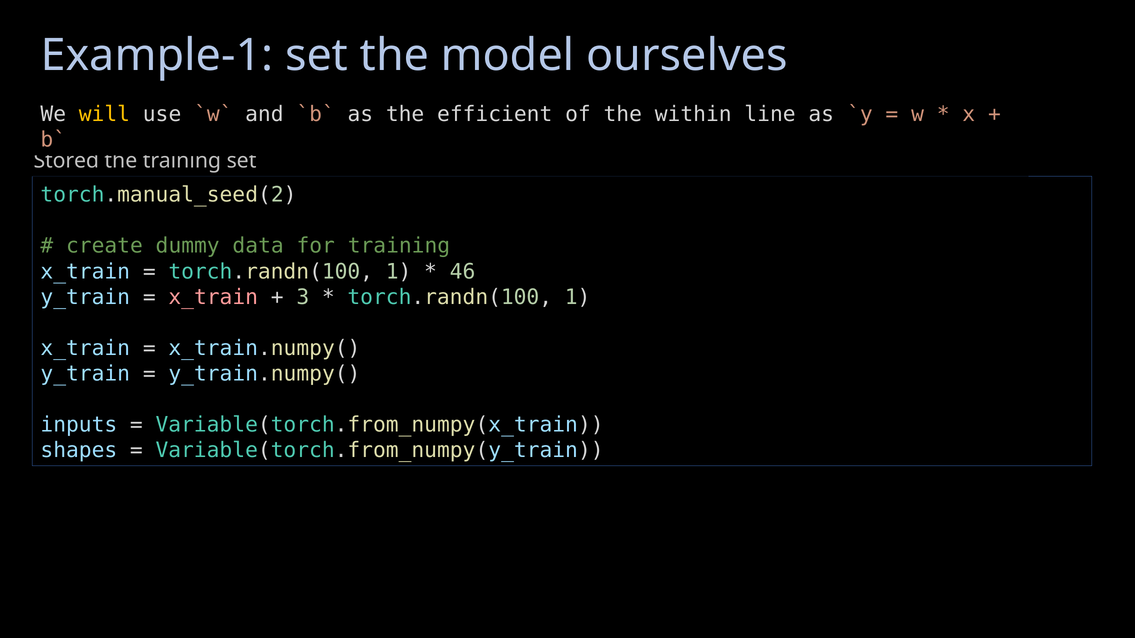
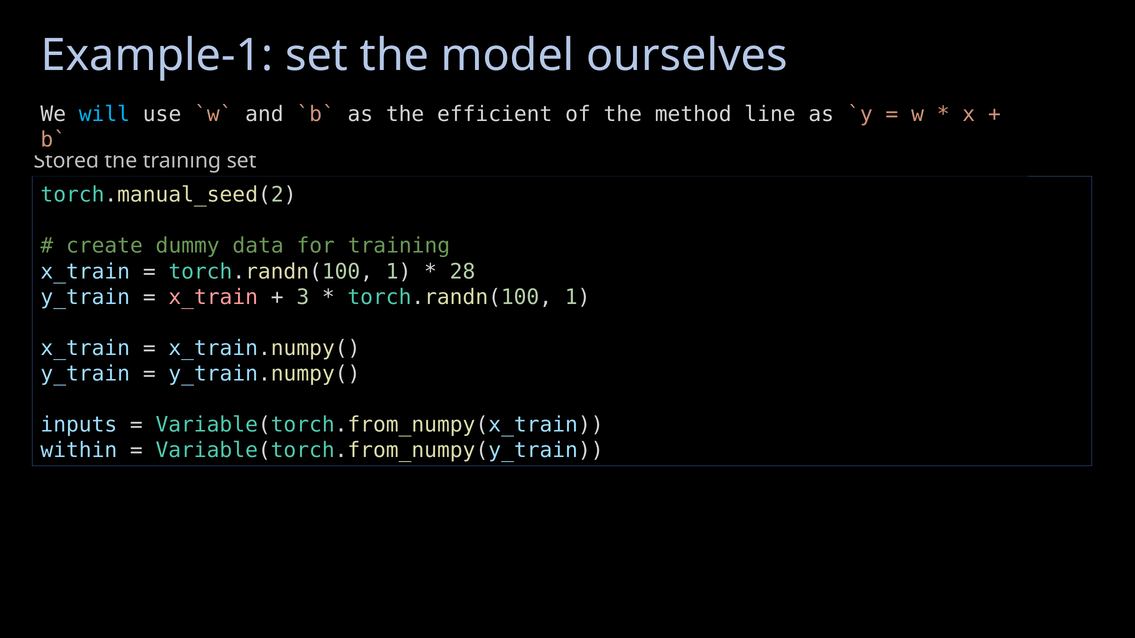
will colour: yellow -> light blue (104, 114)
within: within -> method (693, 114)
46: 46 -> 28 (463, 272)
shapes: shapes -> within (79, 450)
